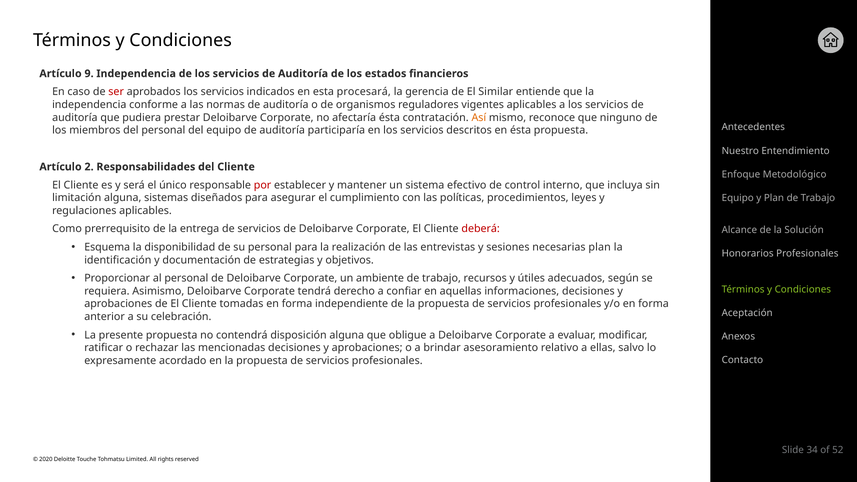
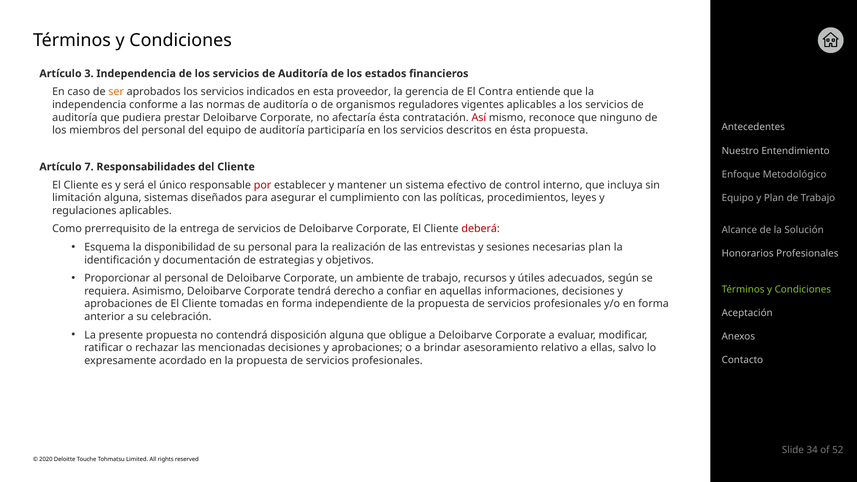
9: 9 -> 3 (89, 74)
ser colour: red -> orange (116, 92)
procesará: procesará -> proveedor (364, 92)
Similar: Similar -> Contra (496, 92)
Así colour: orange -> red (479, 118)
2: 2 -> 7 (89, 167)
